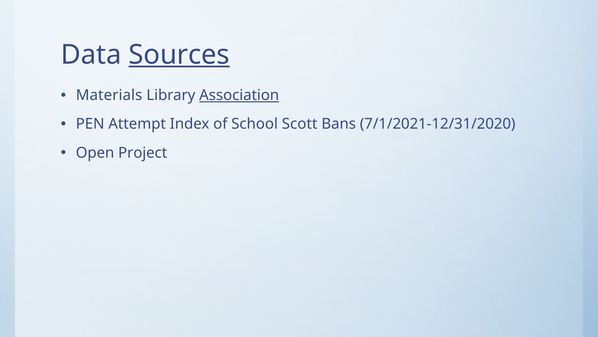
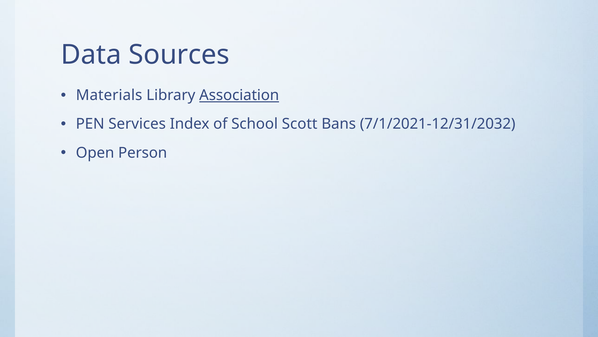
Sources underline: present -> none (179, 55)
Attempt: Attempt -> Services (137, 124)
7/1/2021-12/31/2020: 7/1/2021-12/31/2020 -> 7/1/2021-12/31/2032 (438, 124)
Project: Project -> Person (143, 153)
